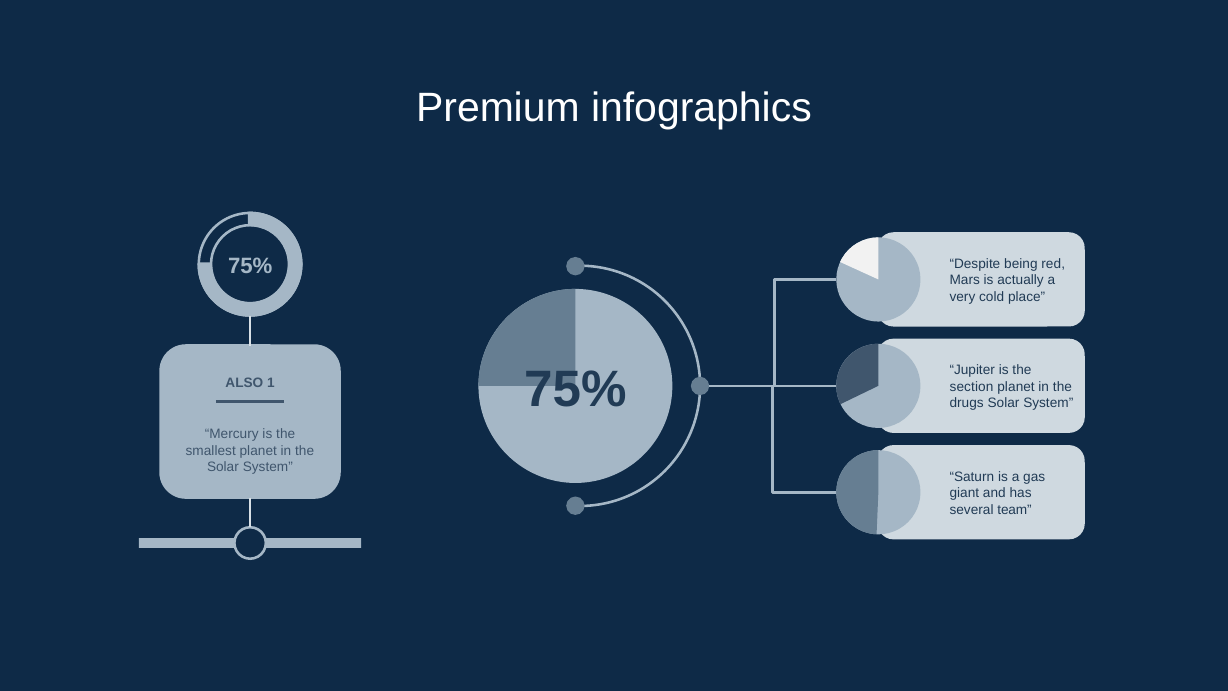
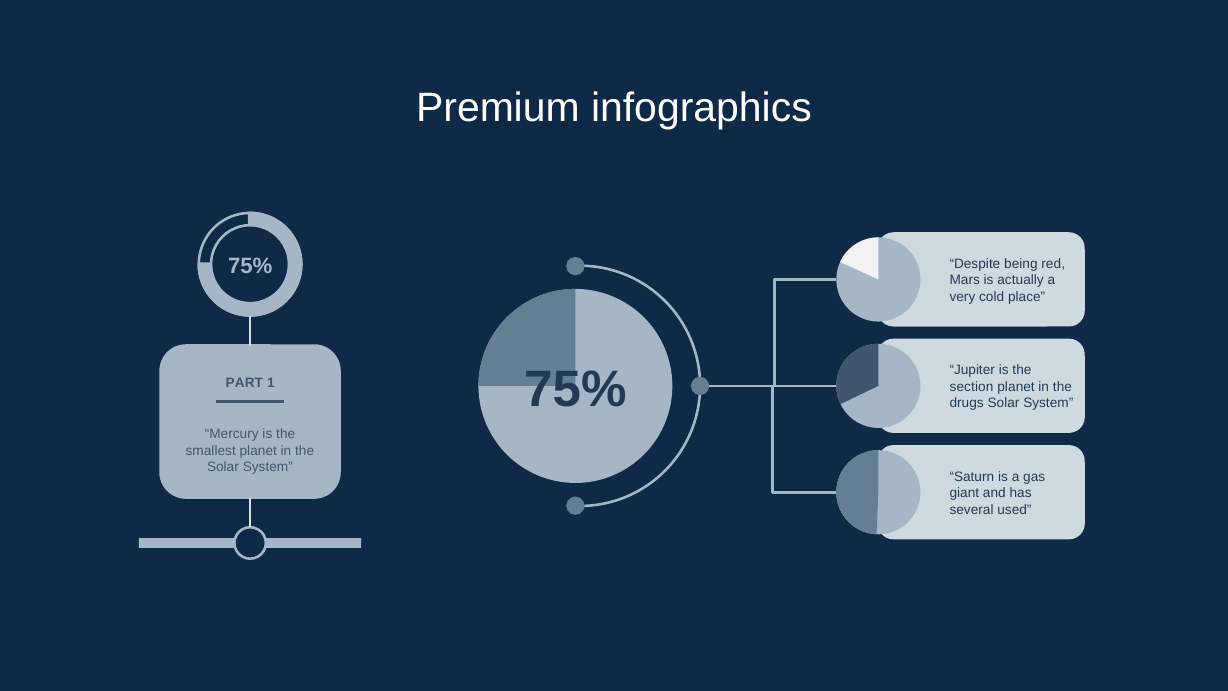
ALSO: ALSO -> PART (244, 383)
team: team -> used (1014, 509)
